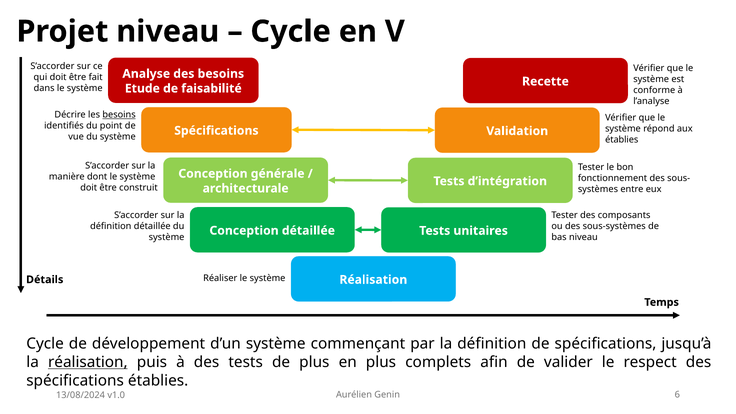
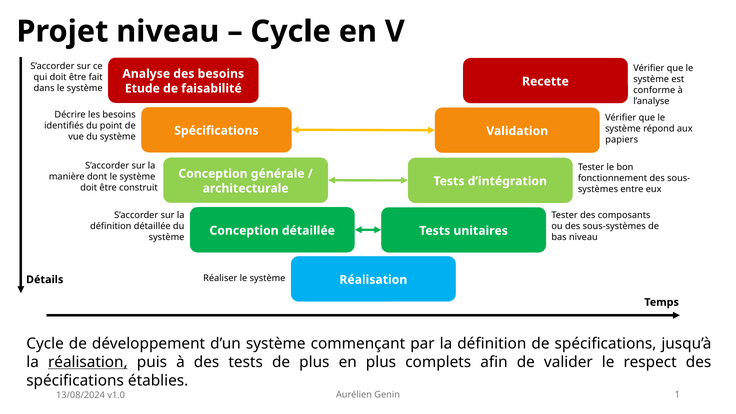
besoins underline: present -> none (119, 115)
établies: établies -> papiers (622, 140)
6: 6 -> 1 (677, 395)
